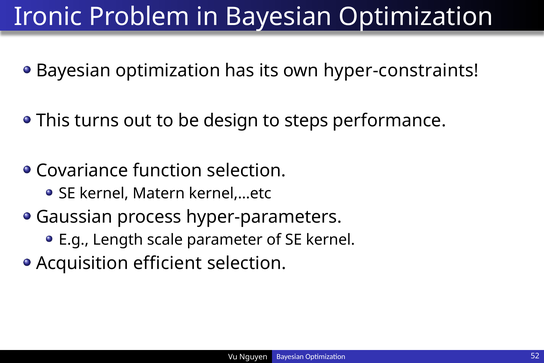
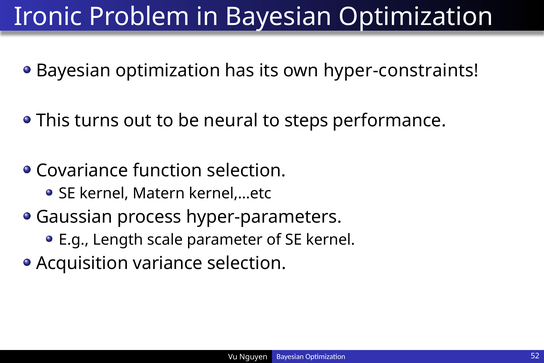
design: design -> neural (231, 121)
efficient: efficient -> variance (168, 263)
